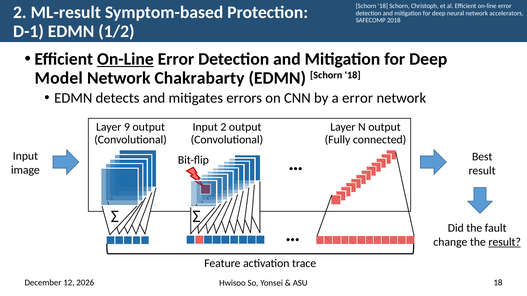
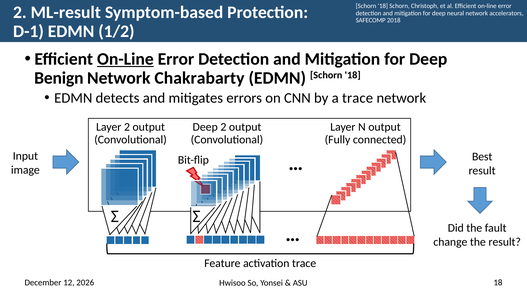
Model: Model -> Benign (59, 78)
a error: error -> trace (358, 98)
Layer 9: 9 -> 2 (127, 127)
Input: Input -> Deep (205, 127)
result underline: present -> none (505, 242)
